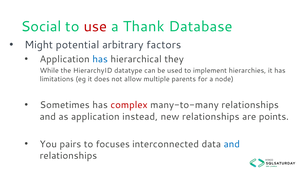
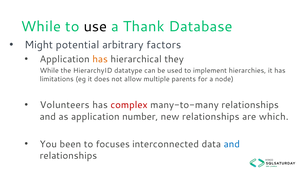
Social: Social -> While (41, 27)
use colour: red -> black (95, 27)
has colour: blue -> orange (100, 59)
Sometimes: Sometimes -> Volunteers (65, 105)
instead: instead -> number (140, 117)
points: points -> which (274, 117)
pairs: pairs -> been (70, 144)
